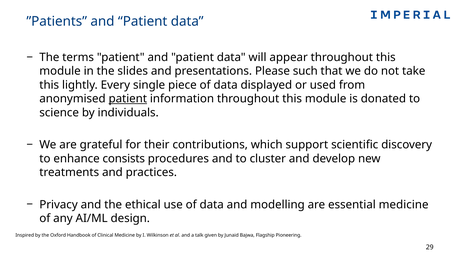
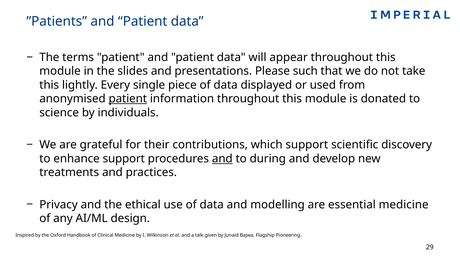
enhance consists: consists -> support (124, 158)
and underline: none -> present (222, 158)
cluster: cluster -> during (268, 158)
